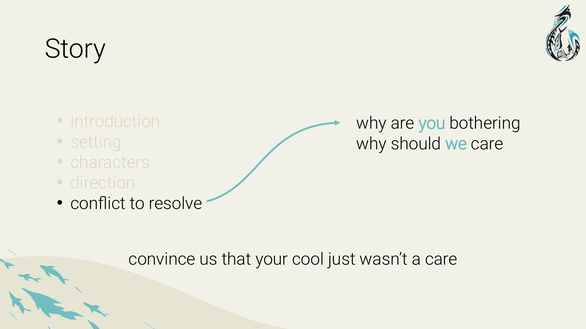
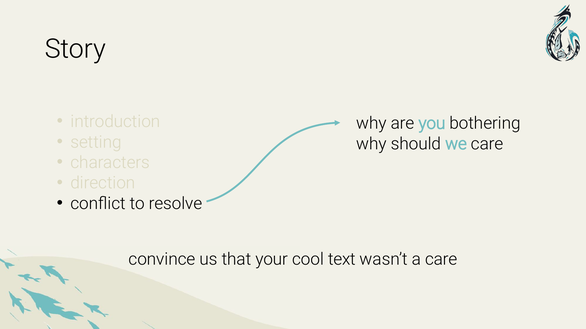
just: just -> text (342, 260)
